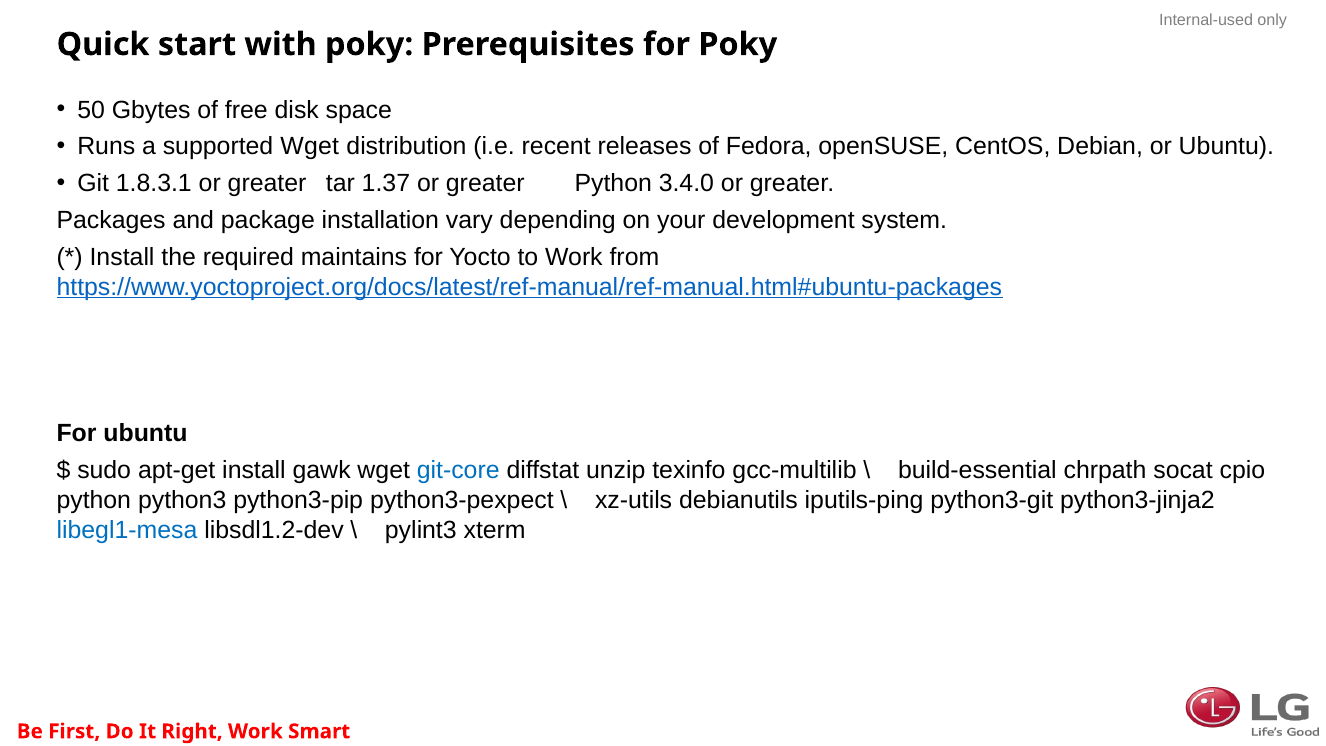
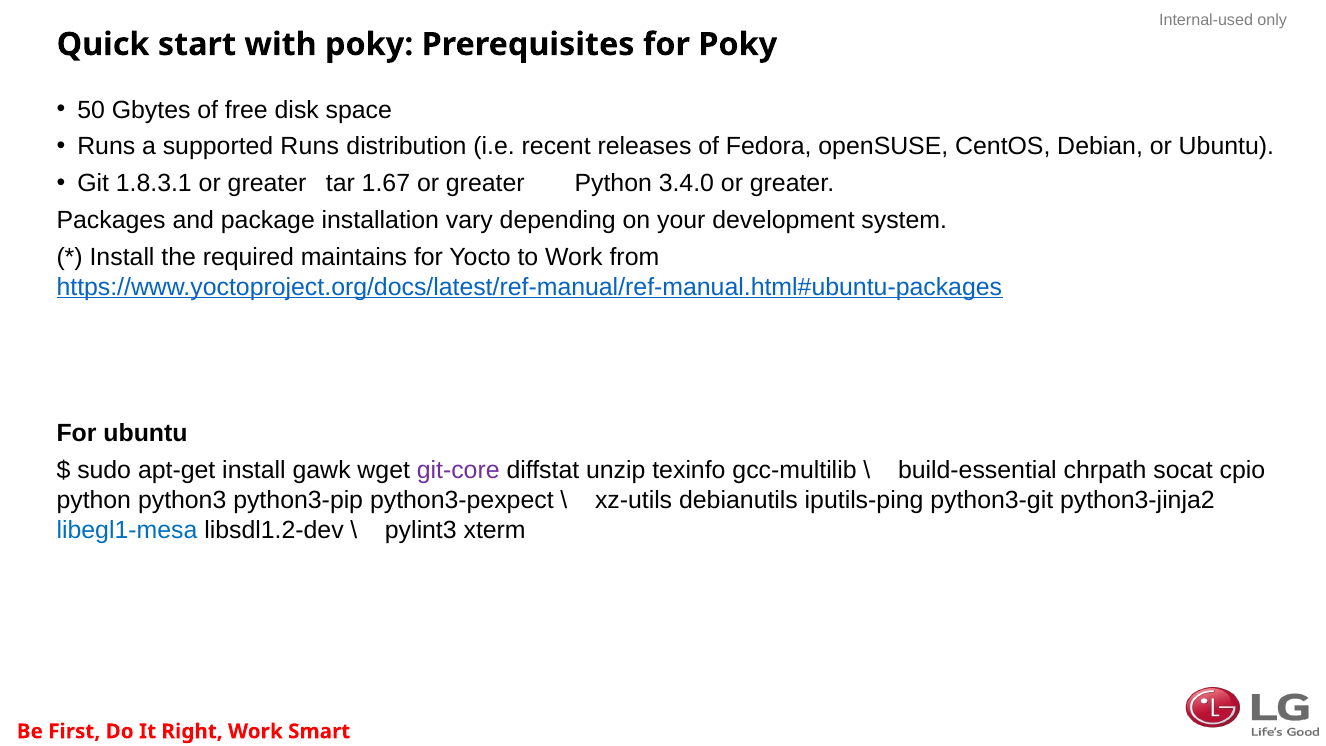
supported Wget: Wget -> Runs (310, 147)
1.37: 1.37 -> 1.67 (386, 183)
git-core colour: blue -> purple (458, 470)
